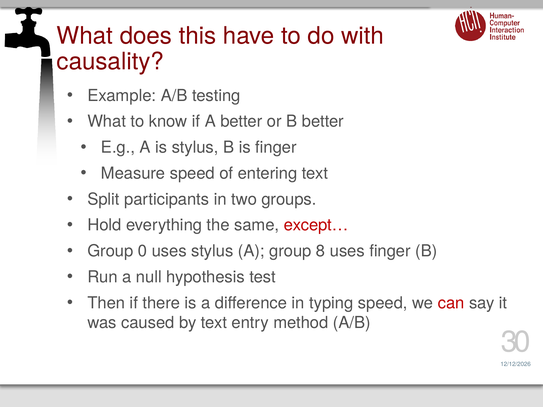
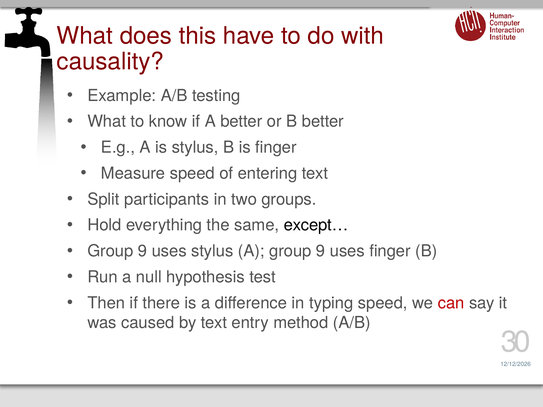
except… colour: red -> black (316, 225)
0: 0 -> 9 (142, 251)
A group 8: 8 -> 9 (321, 251)
